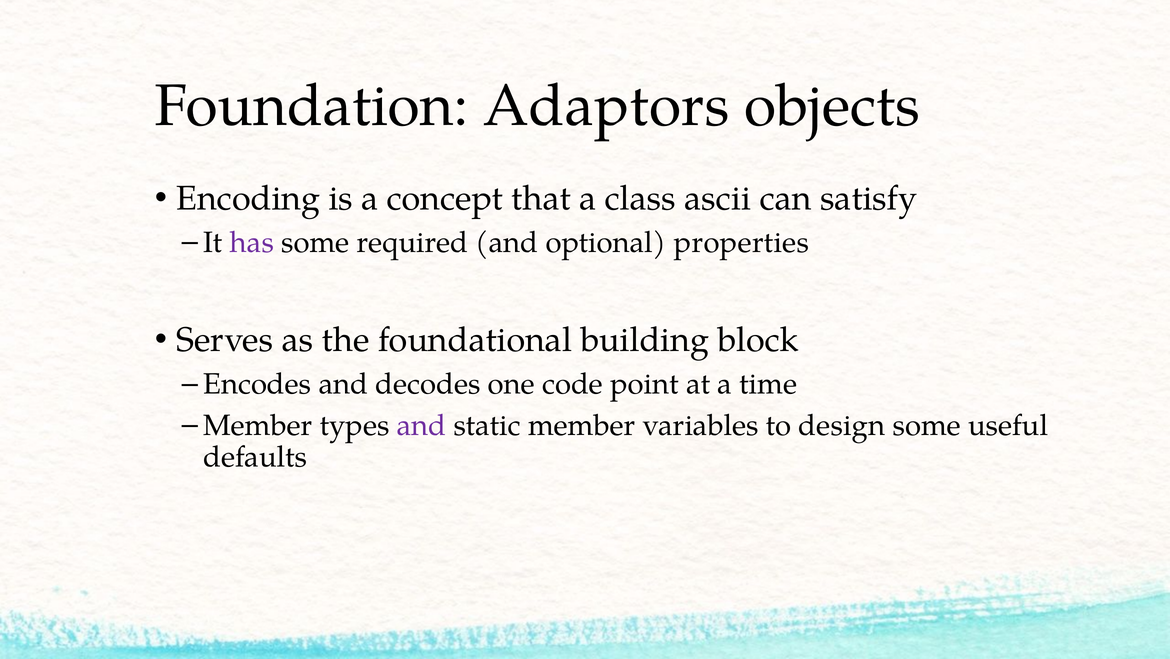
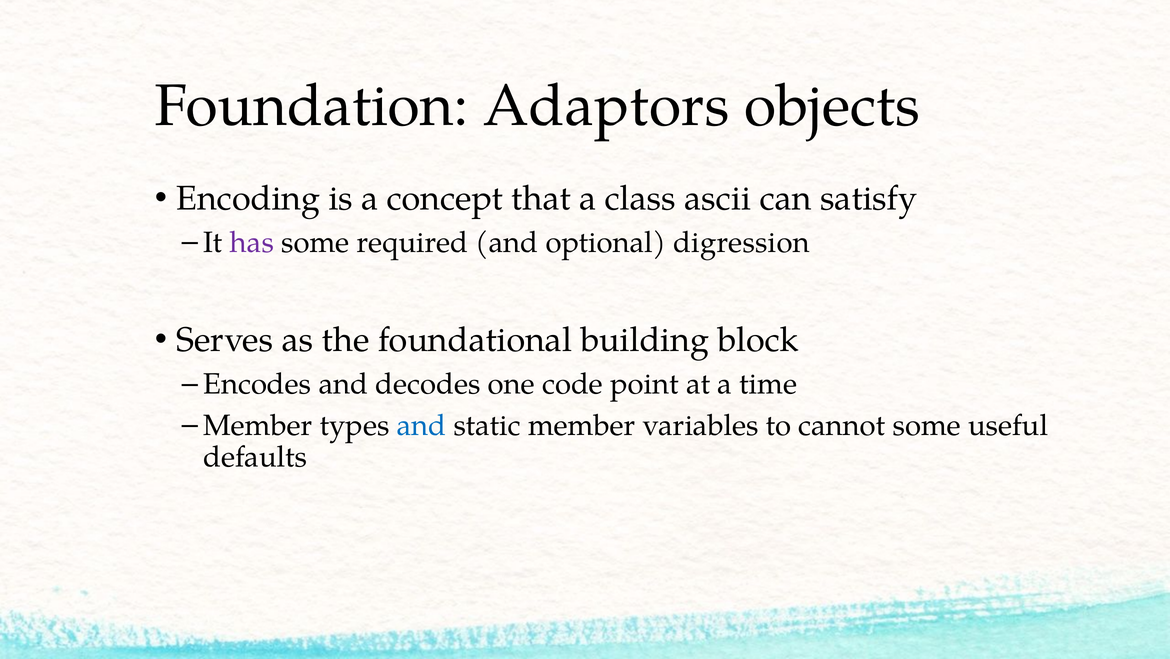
properties: properties -> digression (742, 242)
and colour: purple -> blue (422, 425)
design: design -> cannot (842, 425)
